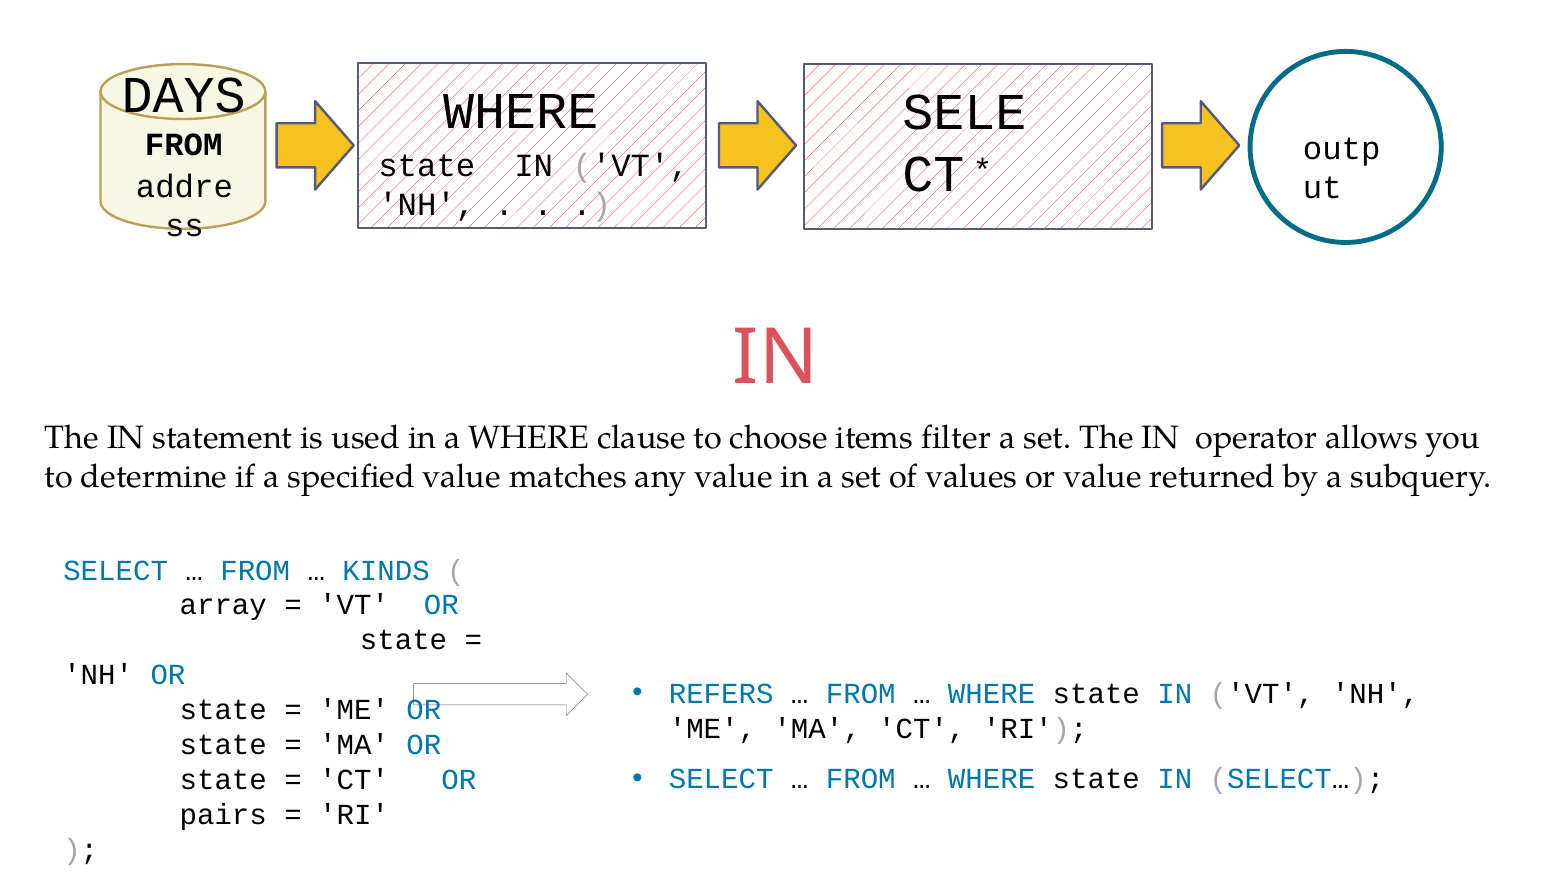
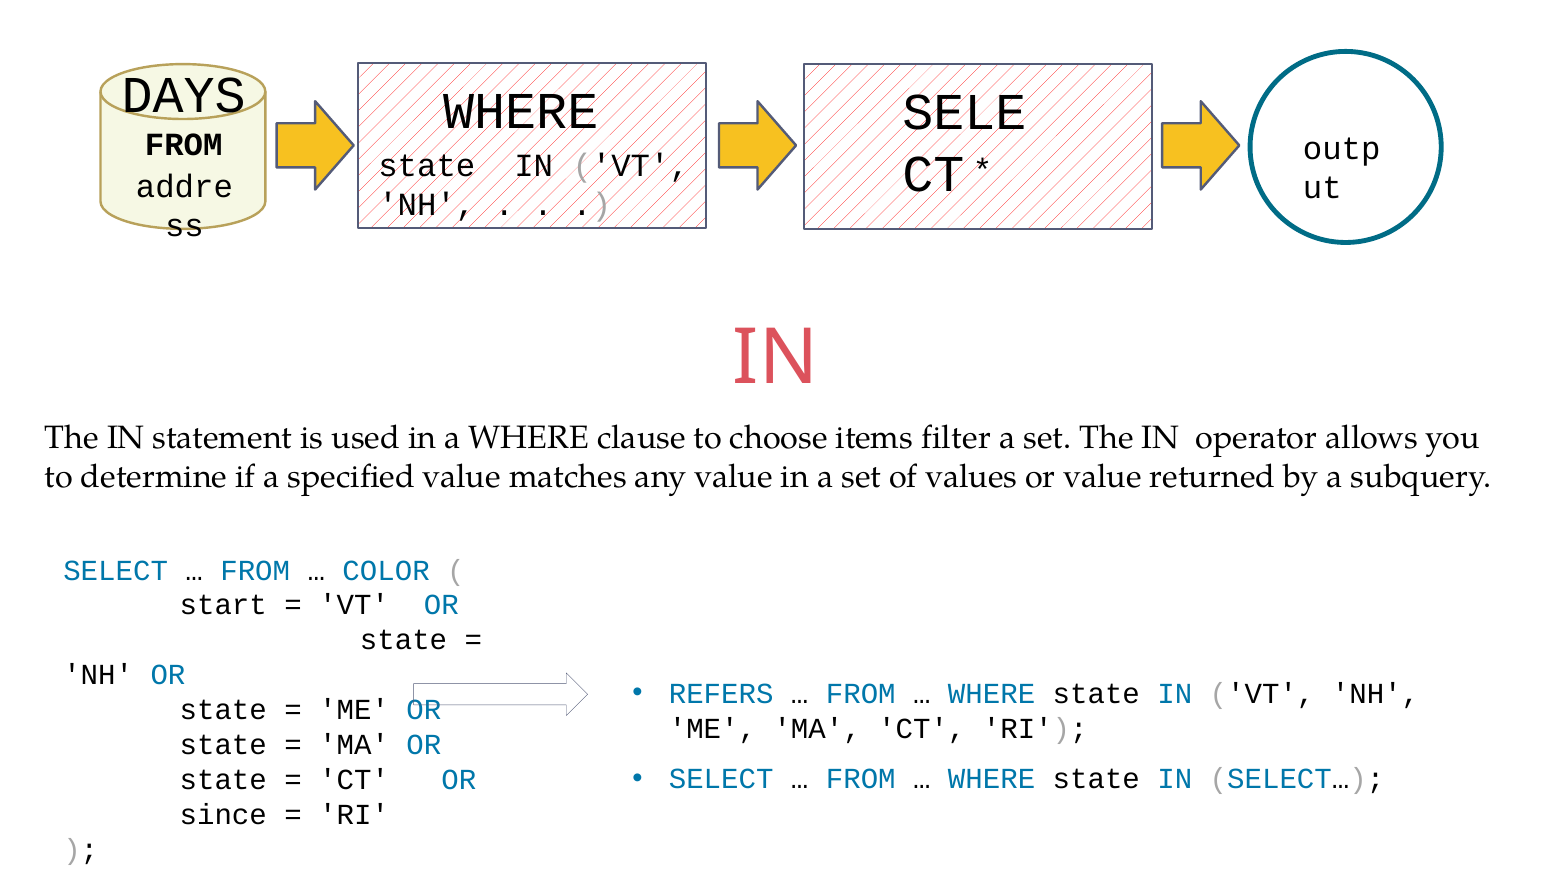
KINDS: KINDS -> COLOR (386, 571)
array: array -> start (223, 606)
pairs: pairs -> since (223, 815)
